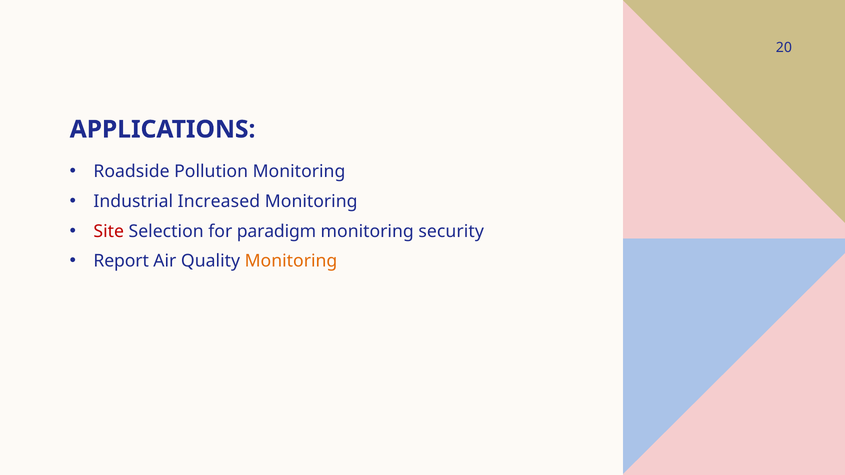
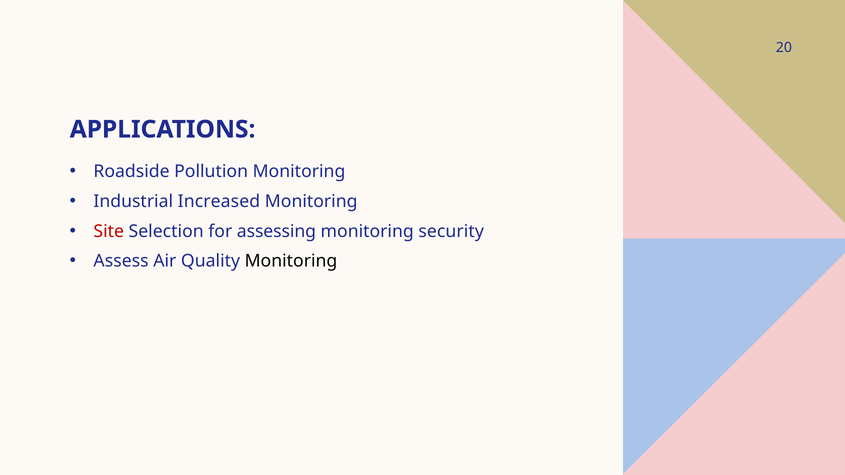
paradigm: paradigm -> assessing (276, 231)
Report: Report -> Assess (121, 261)
Monitoring colour: orange -> black (291, 261)
